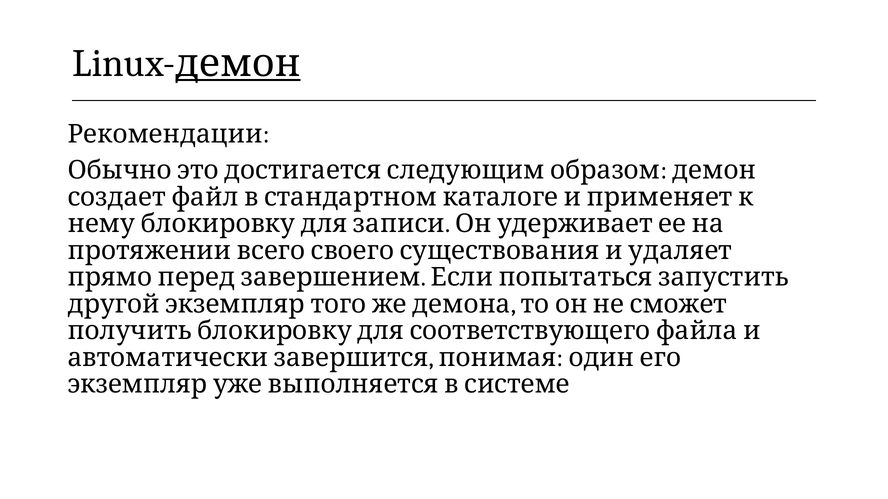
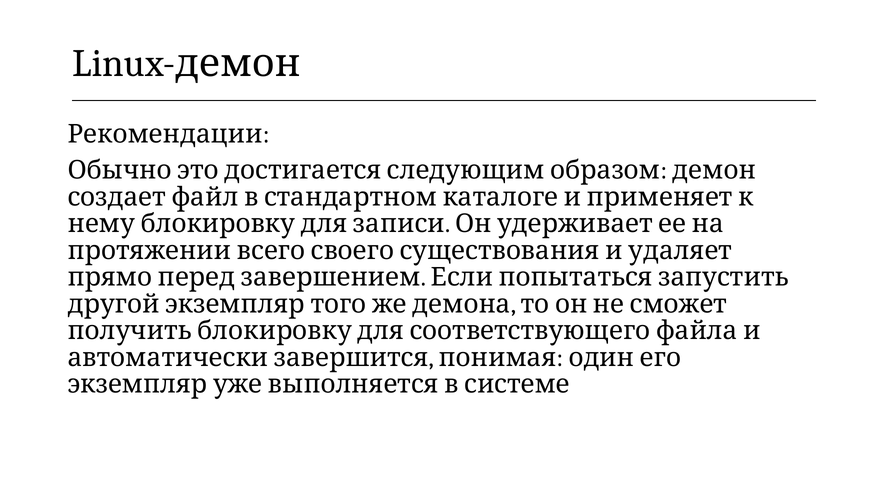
демон underline: present -> none (238, 63)
